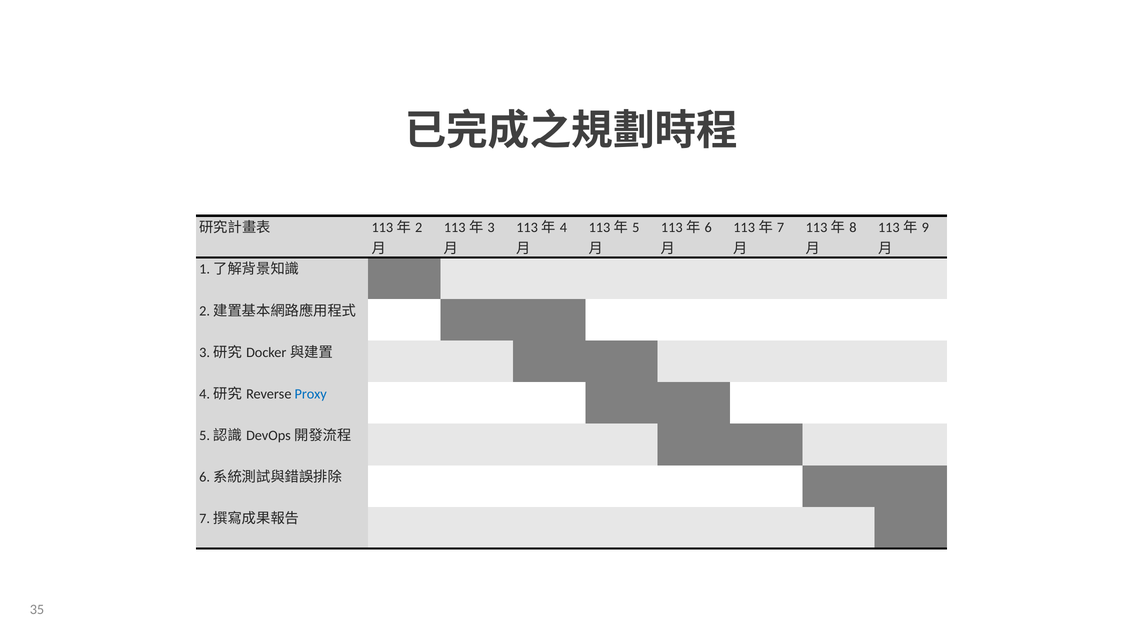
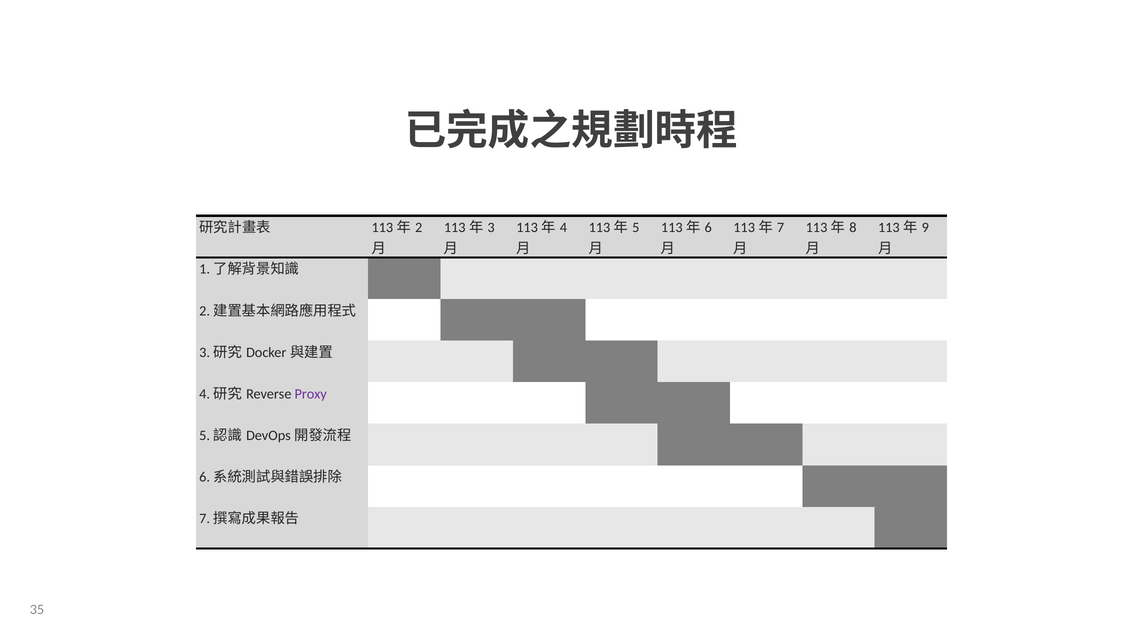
Proxy colour: blue -> purple (311, 394)
